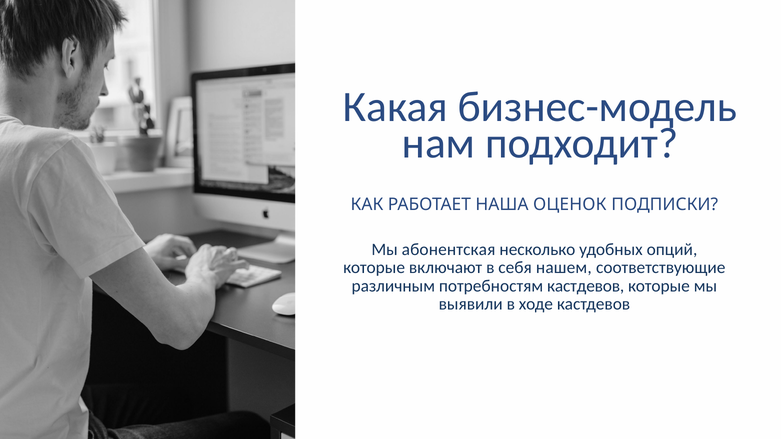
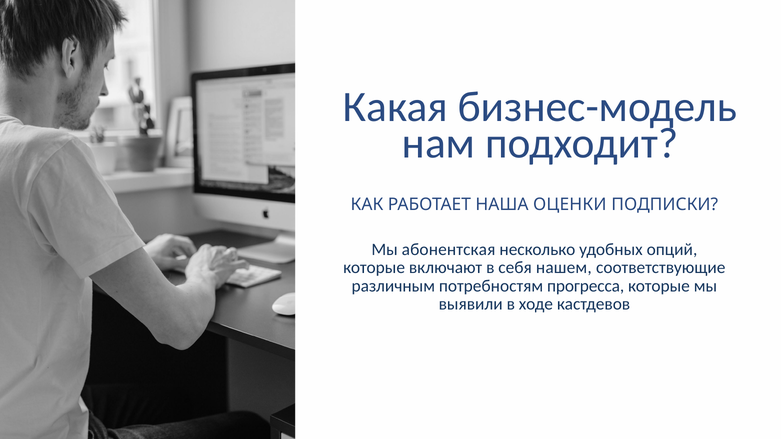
ОЦЕНОК: ОЦЕНОК -> ОЦЕНКИ (570, 205)
потребностям кастдевов: кастдевов -> прогресса (586, 286)
